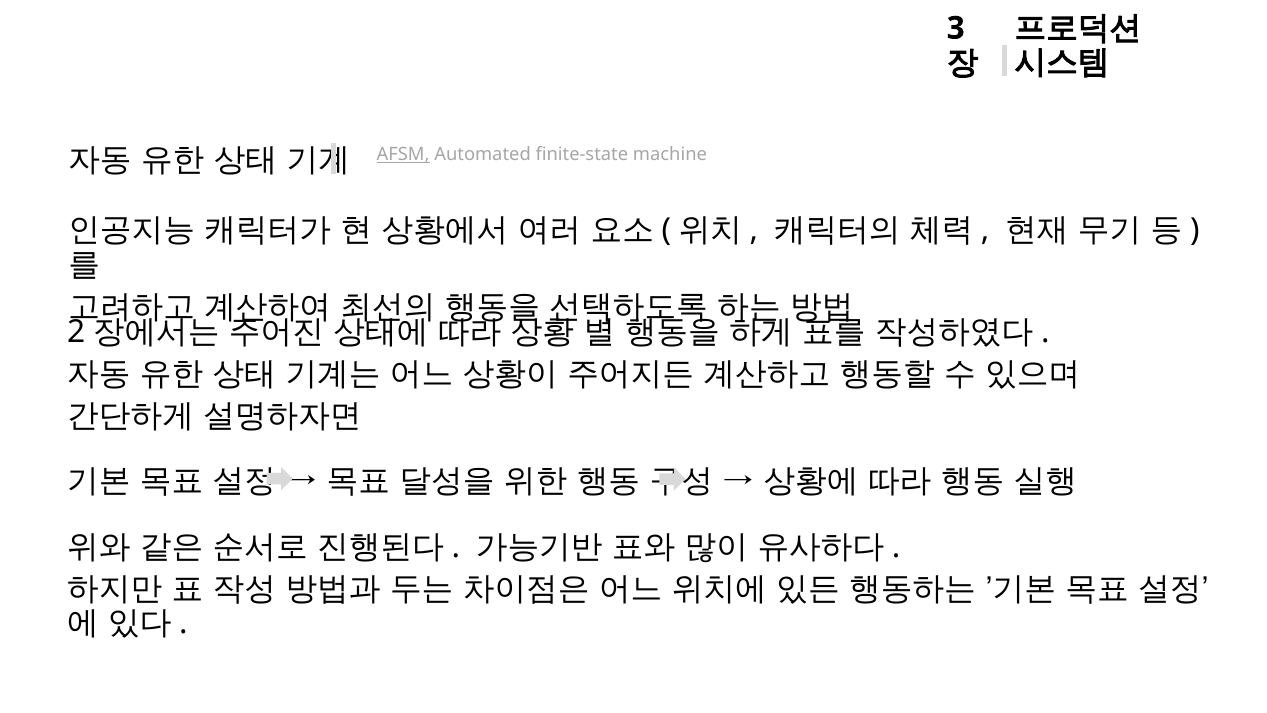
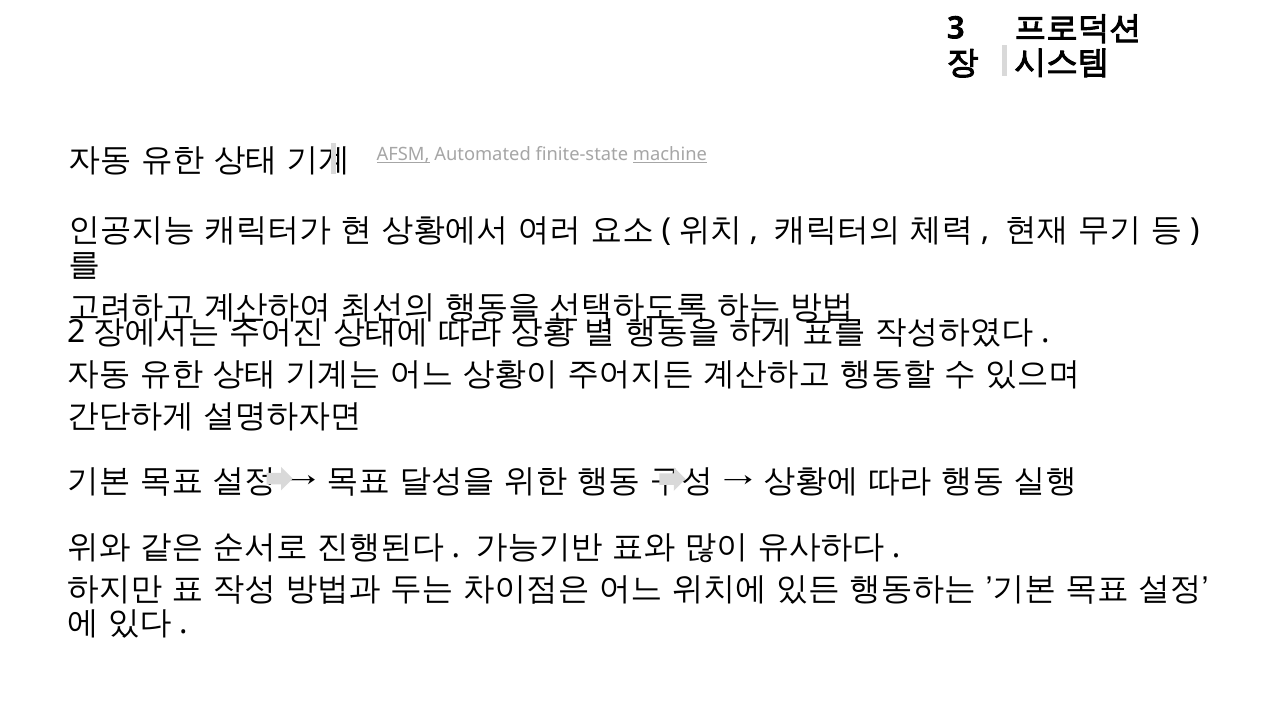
machine underline: none -> present (670, 155)
